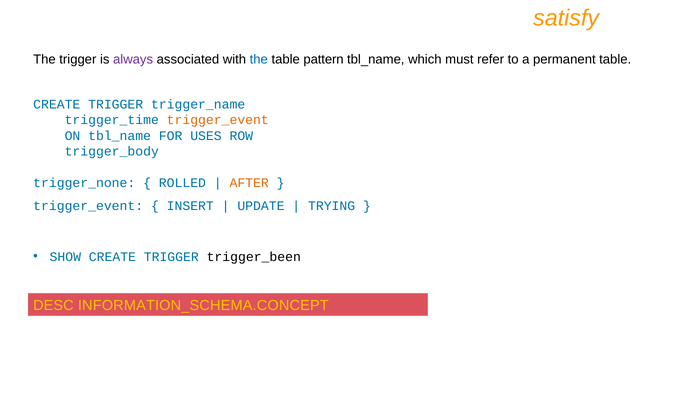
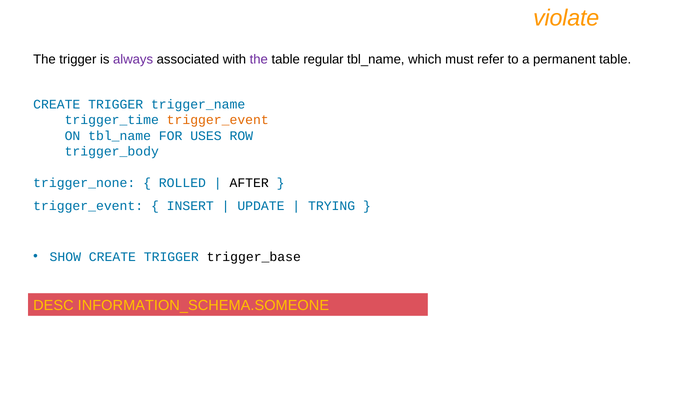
satisfy: satisfy -> violate (566, 18)
the colour: blue -> purple (259, 59)
pattern: pattern -> regular (324, 59)
AFTER colour: orange -> black (249, 183)
trigger_been: trigger_been -> trigger_base (254, 257)
INFORMATION_SCHEMA.CONCEPT: INFORMATION_SCHEMA.CONCEPT -> INFORMATION_SCHEMA.SOMEONE (203, 305)
